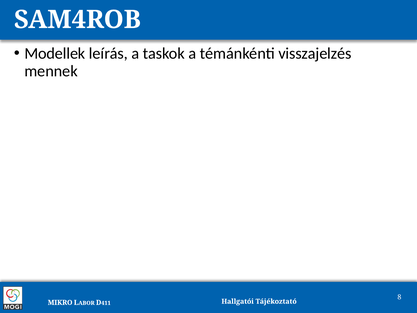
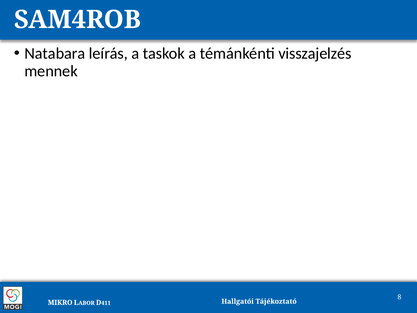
Modellek: Modellek -> Natabara (55, 54)
